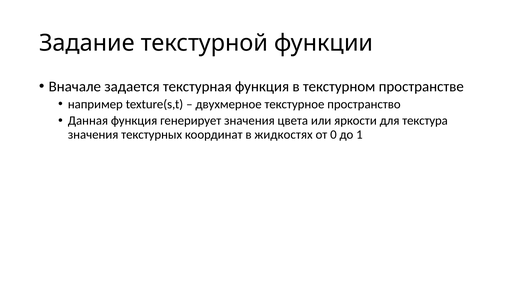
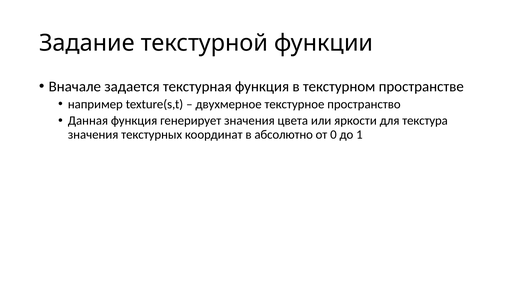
жидкостях: жидкостях -> абсолютно (284, 135)
